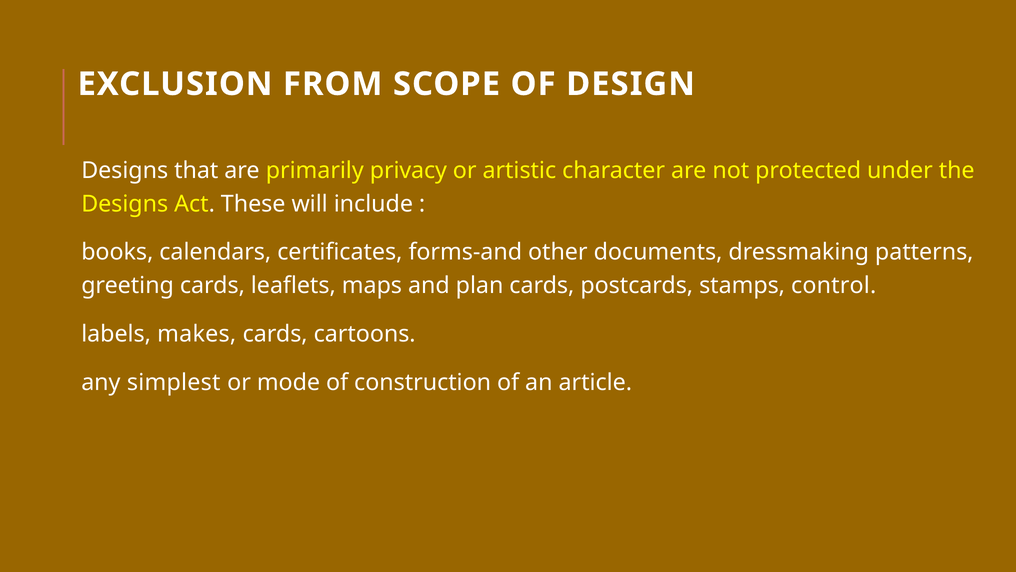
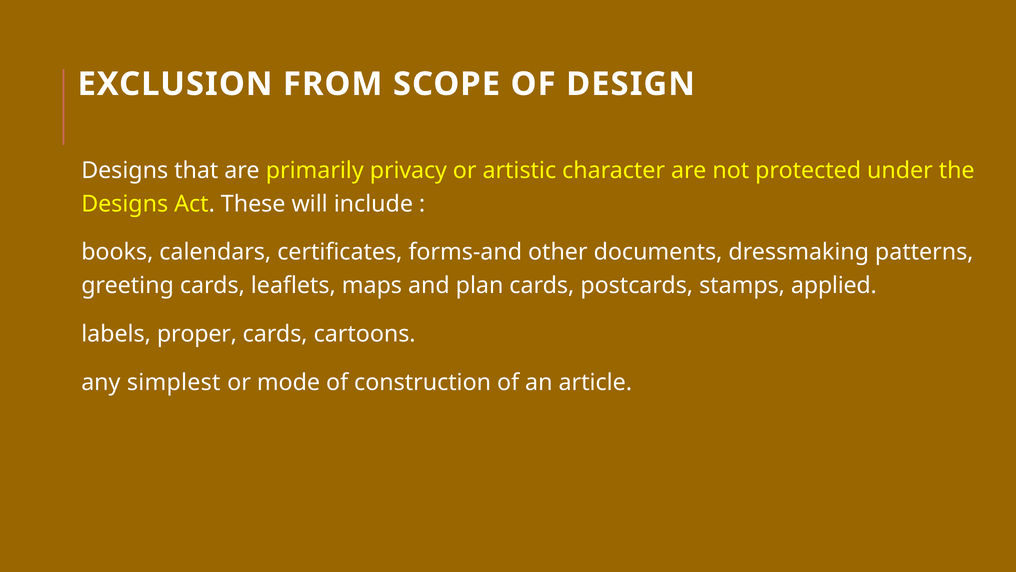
control: control -> applied (834, 286)
makes: makes -> proper (197, 334)
